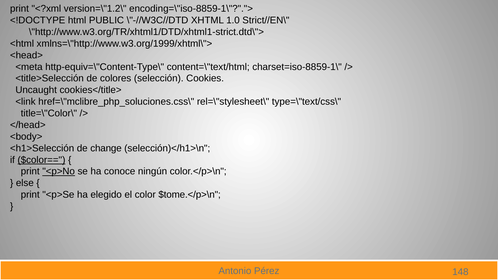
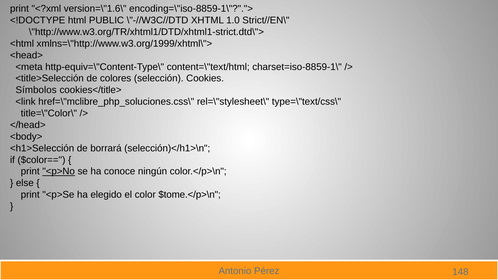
version=\"1.2\: version=\"1.2\ -> version=\"1.6\ (95, 9)
Uncaught: Uncaught -> Símbolos (36, 90)
change: change -> borrará (106, 148)
$color== underline: present -> none (41, 160)
